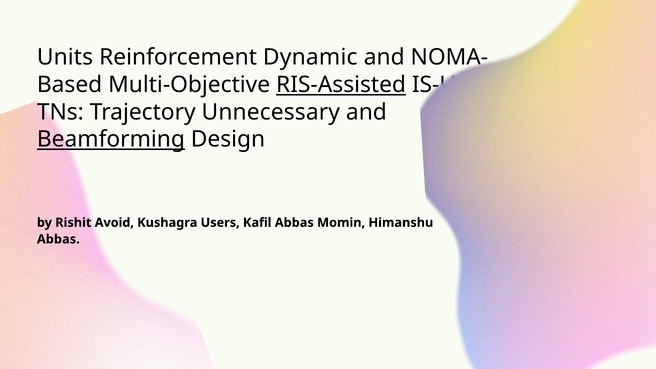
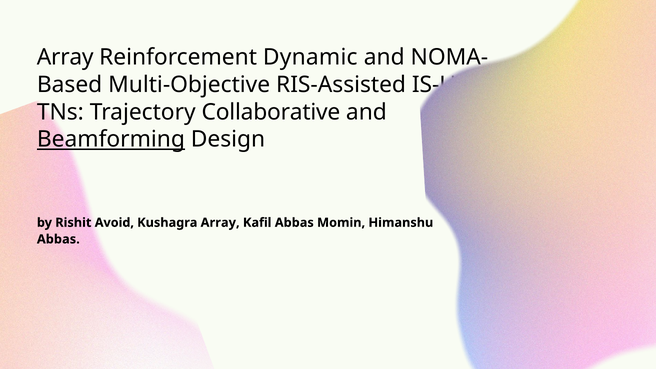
Units: Units -> Array (65, 57)
RIS-Assisted underline: present -> none (341, 85)
Unnecessary: Unnecessary -> Collaborative (271, 112)
Kushagra Users: Users -> Array (220, 223)
